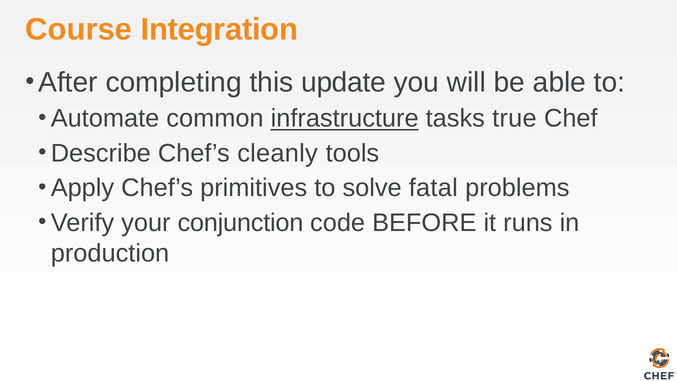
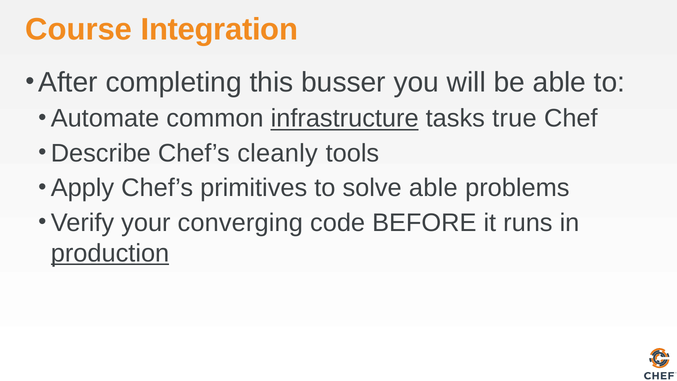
update: update -> busser (343, 82)
solve fatal: fatal -> able (433, 188)
conjunction: conjunction -> converging (240, 223)
production underline: none -> present (110, 253)
